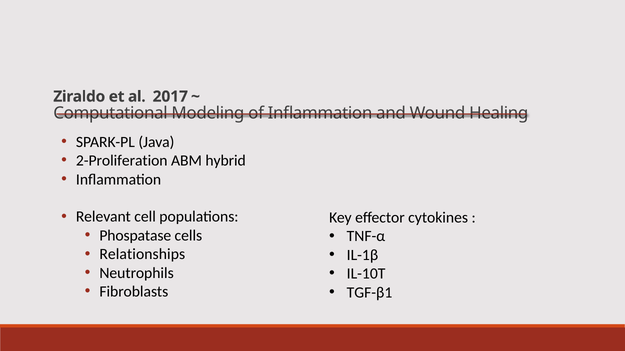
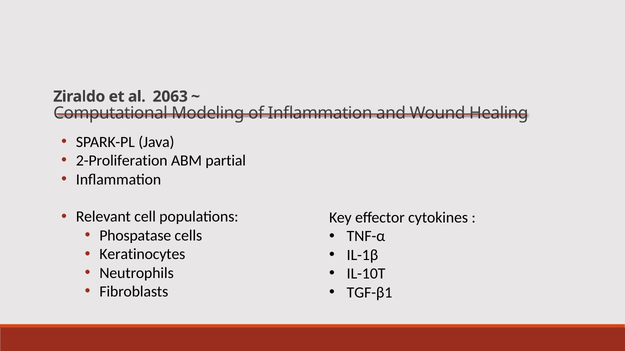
2017: 2017 -> 2063 (170, 97)
hybrid: hybrid -> partial (226, 161)
Relationships: Relationships -> Keratinocytes (142, 255)
